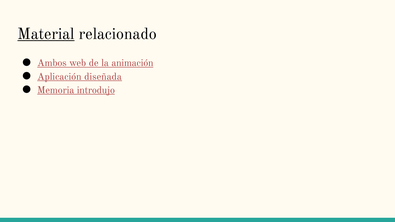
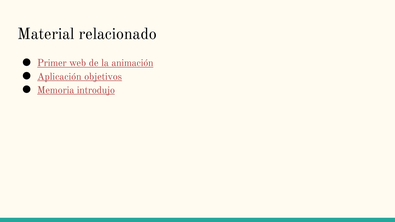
Material underline: present -> none (46, 34)
Ambos: Ambos -> Primer (52, 63)
diseñada: diseñada -> objetivos (103, 77)
